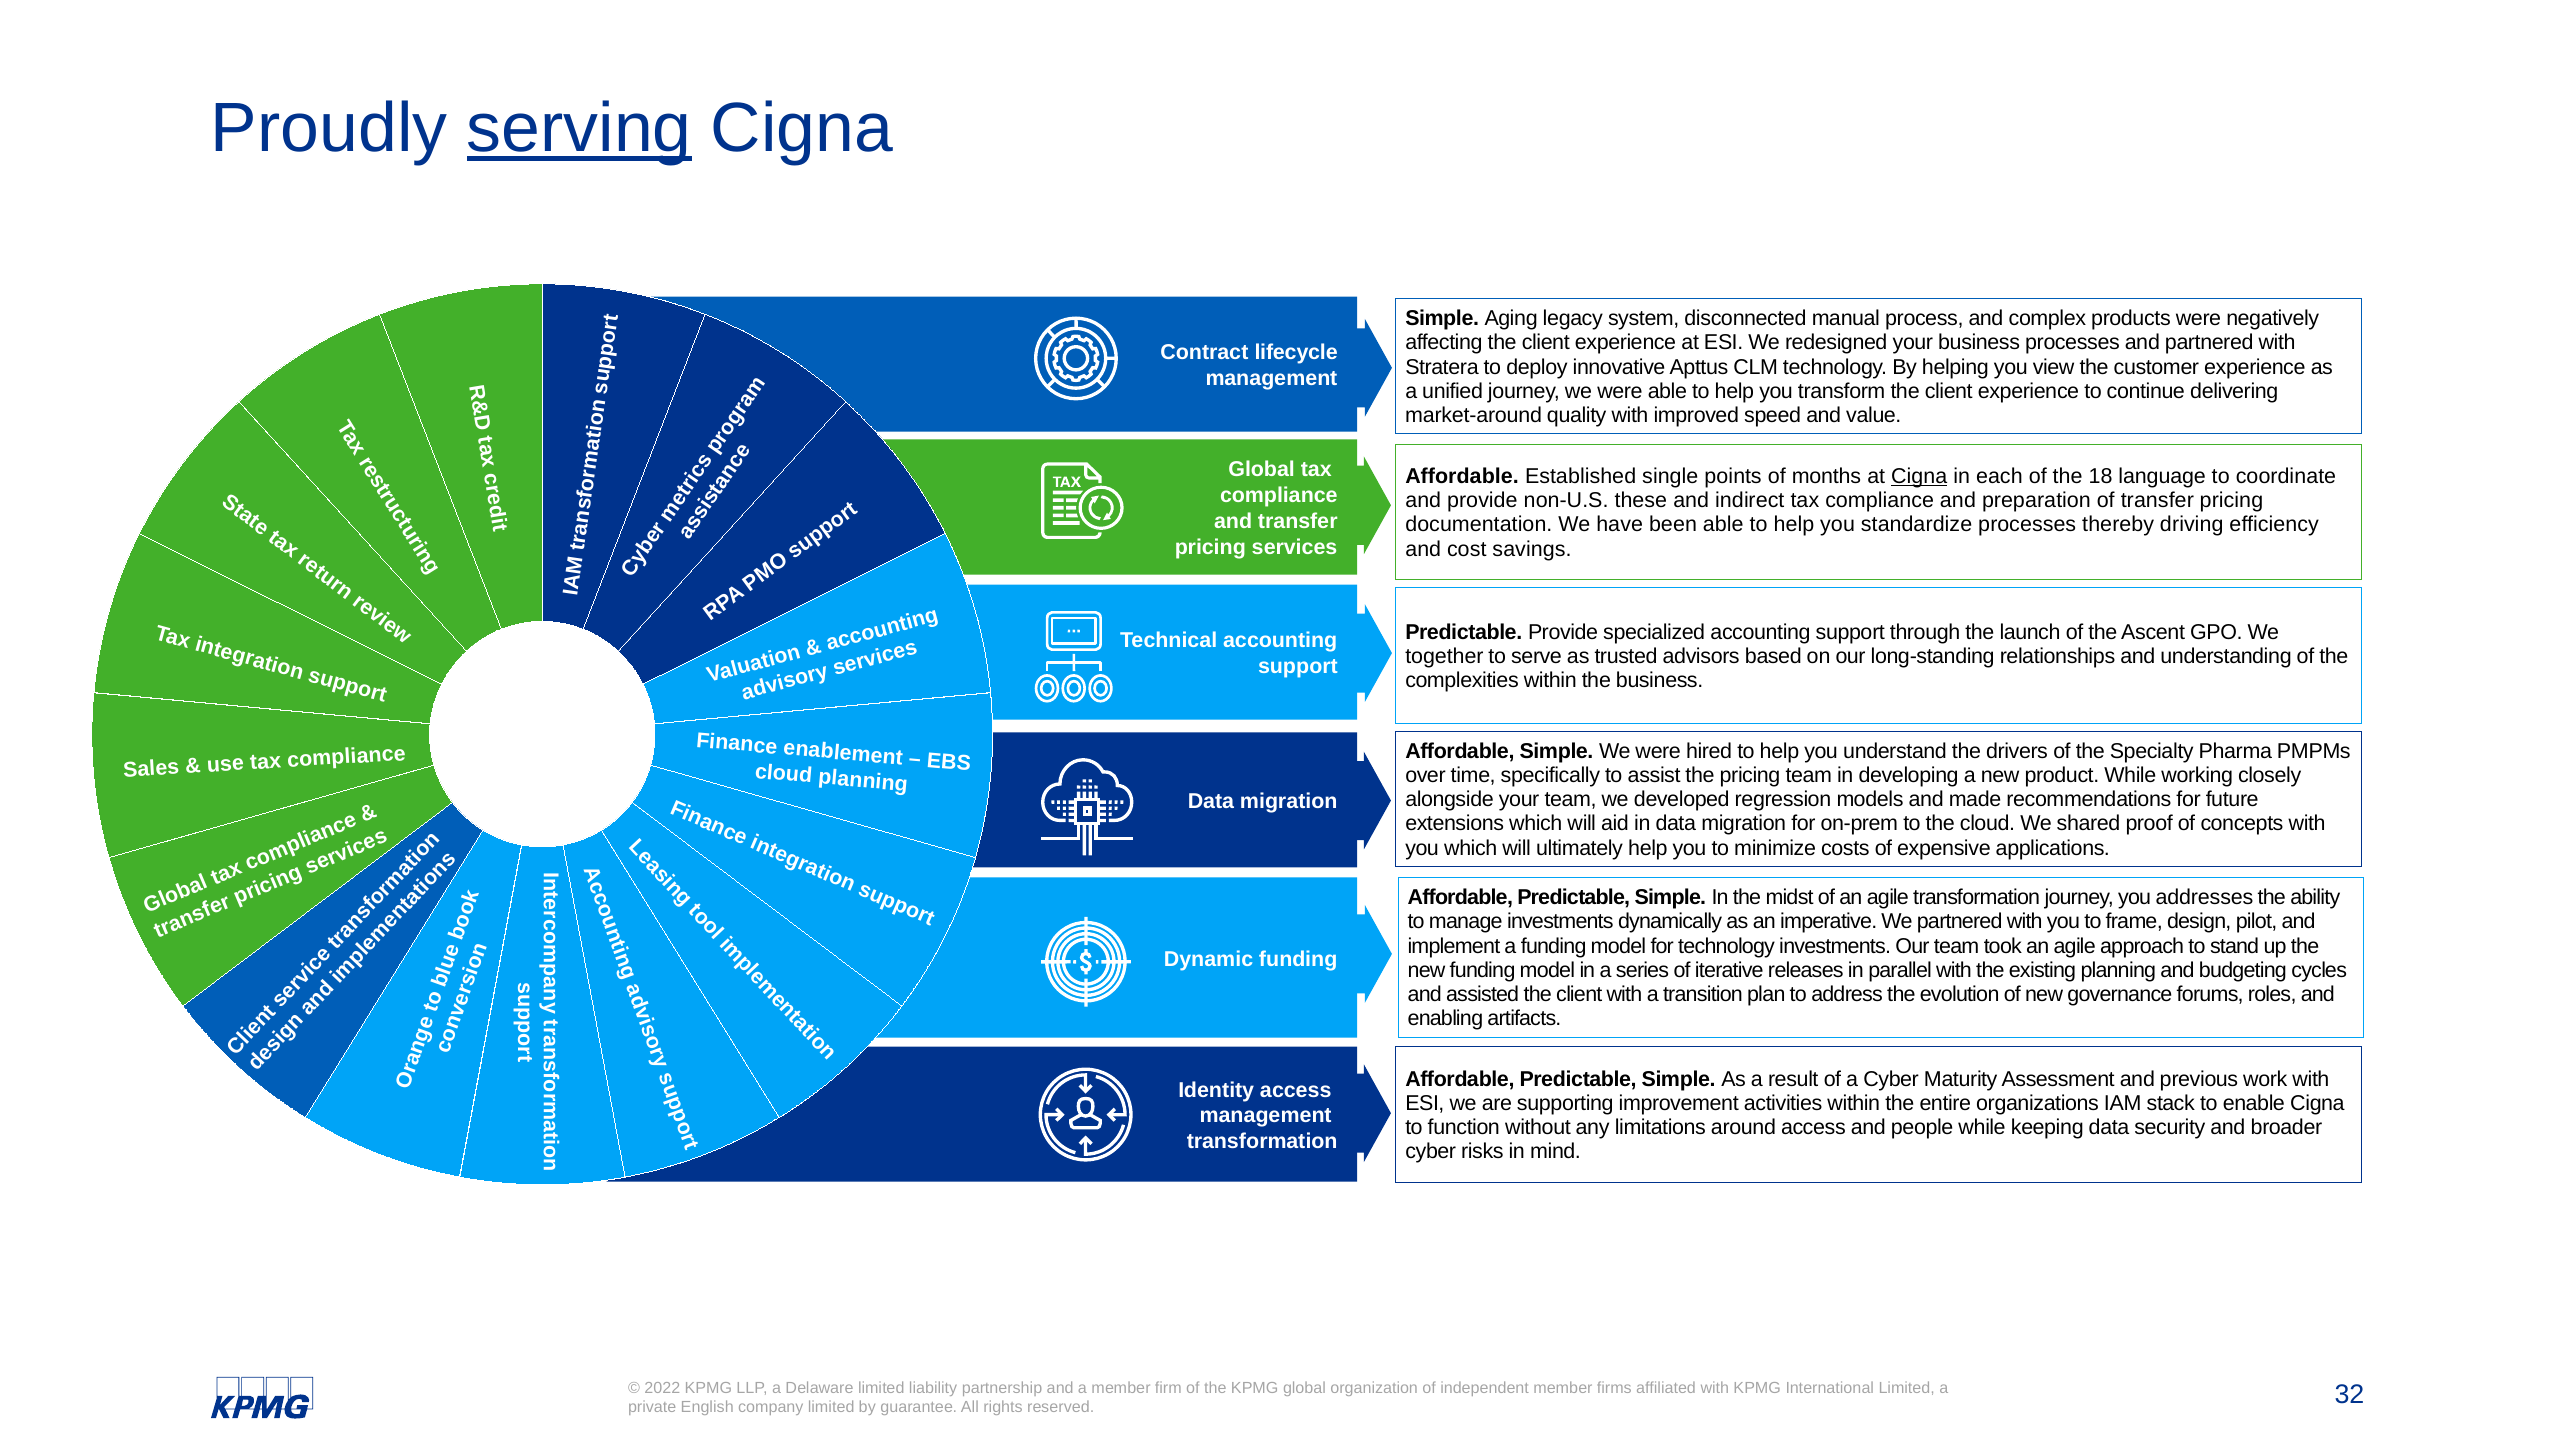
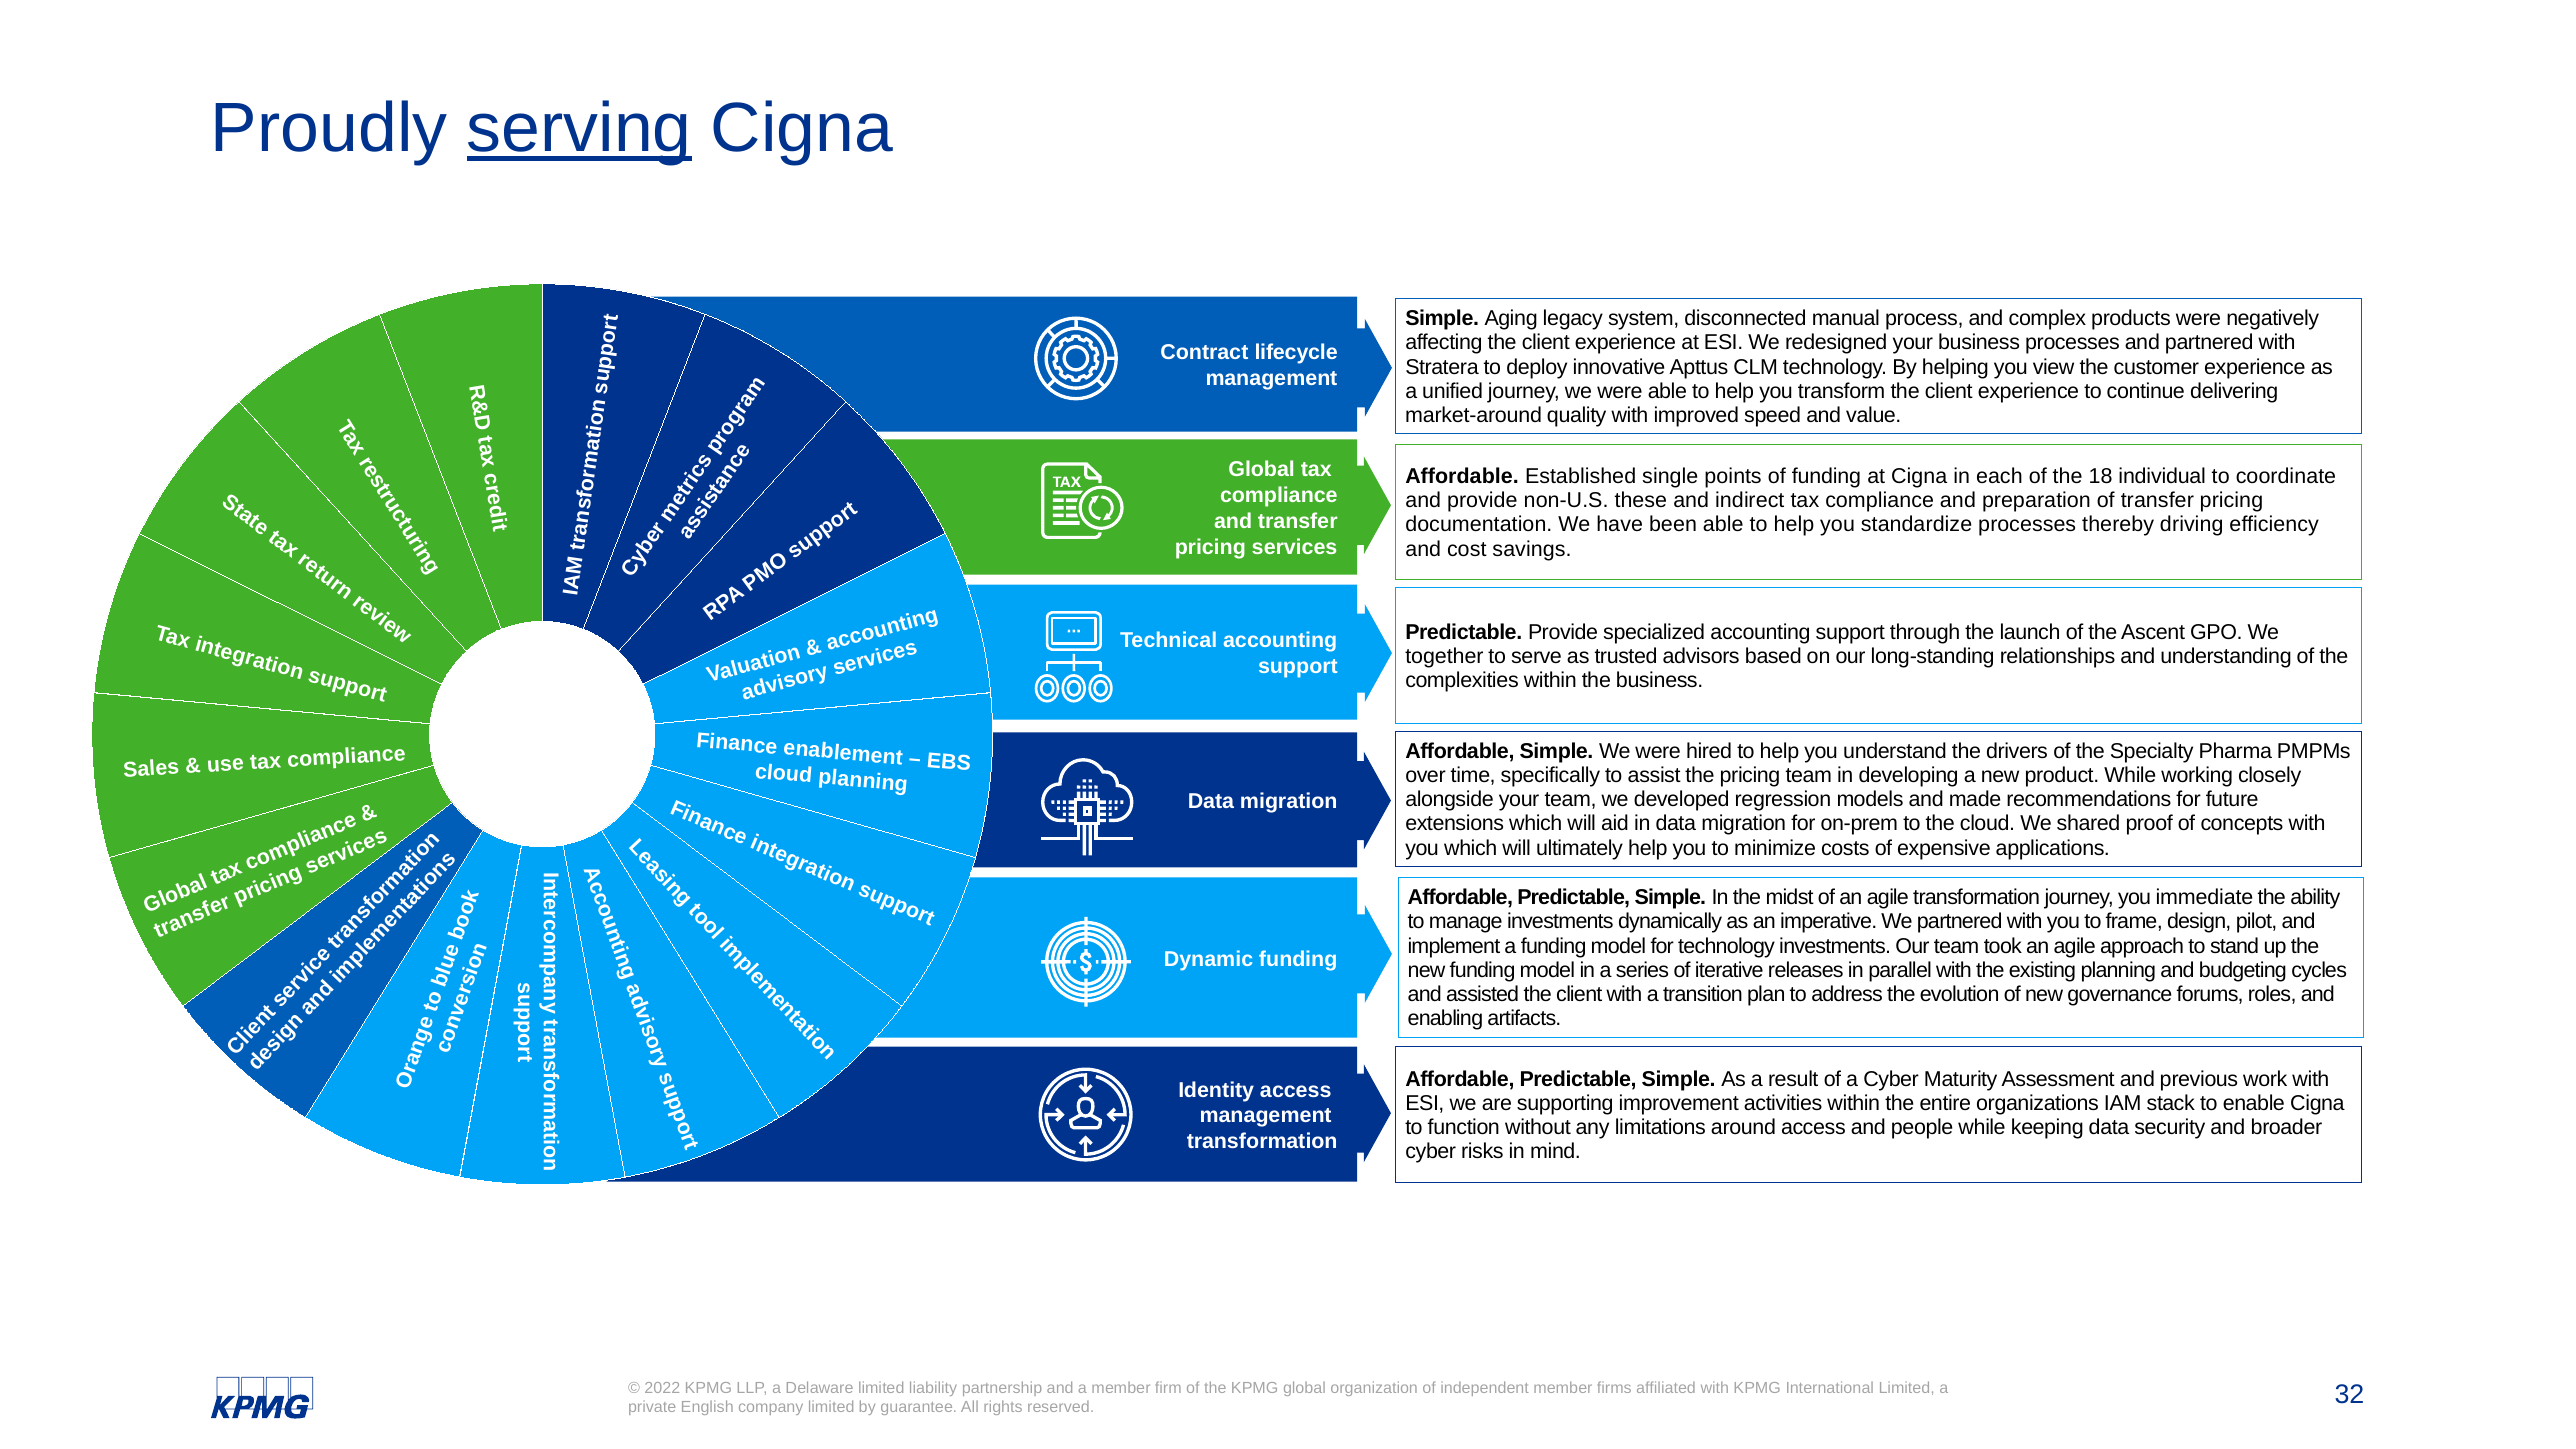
of months: months -> funding (1826, 477)
Cigna underline: present -> none (1919, 477)
language: language -> individual (2162, 477)
addresses: addresses -> immediate (2204, 898)
